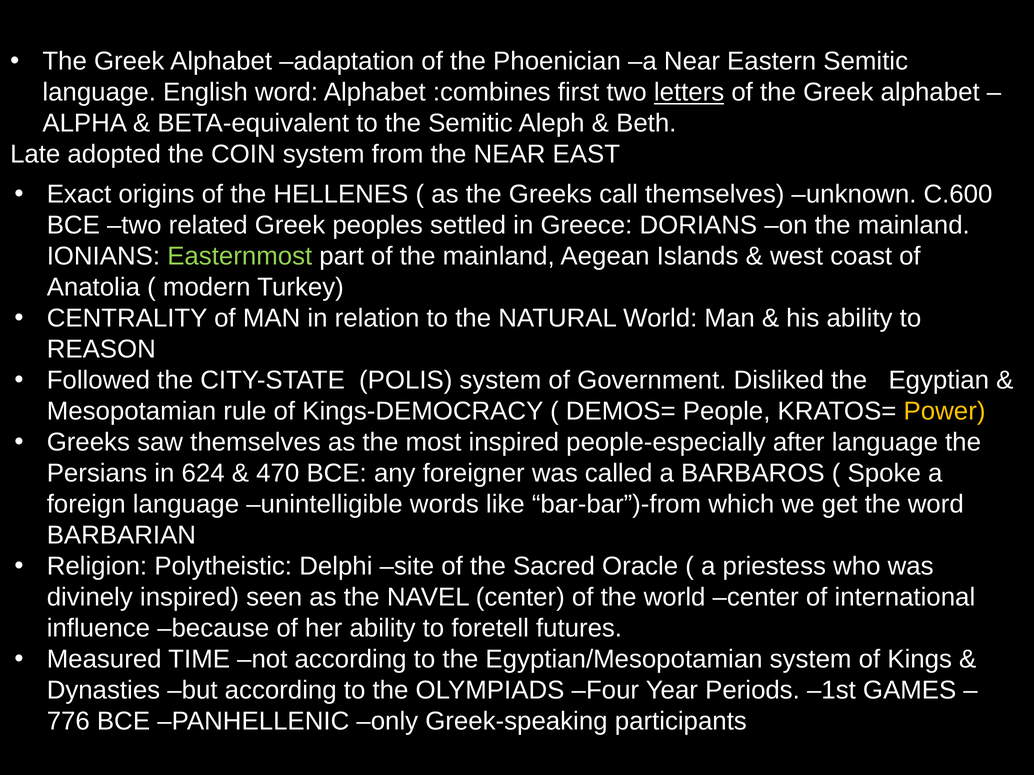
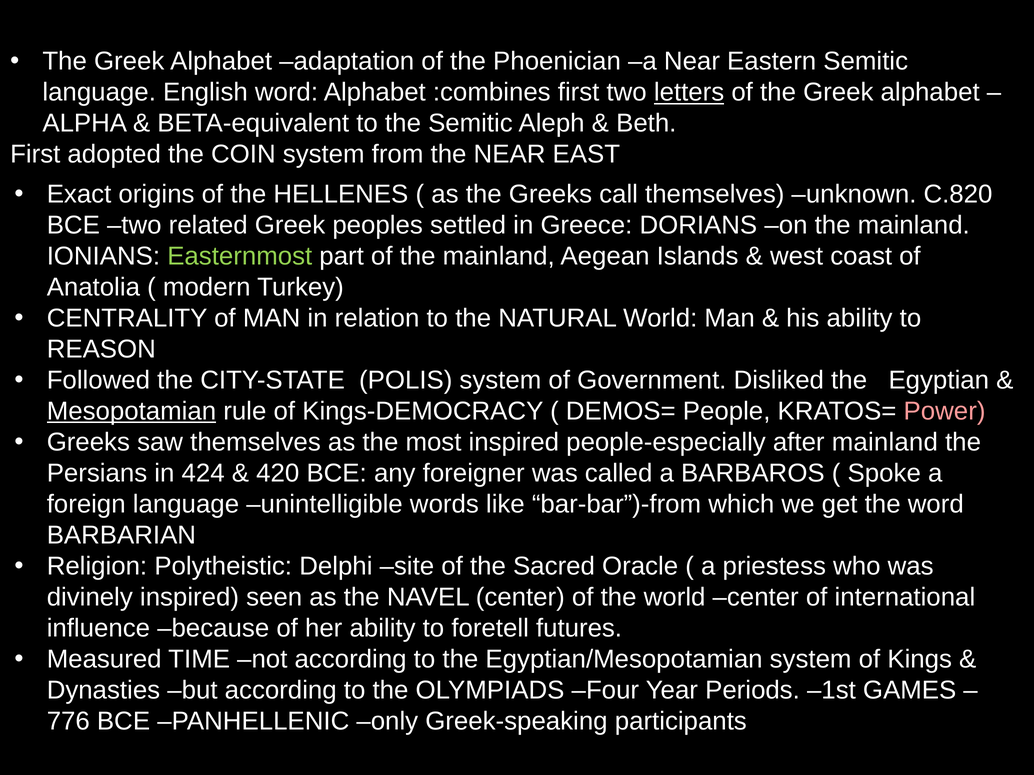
Late: Late -> First (35, 155)
C.600: C.600 -> C.820 (958, 194)
Mesopotamian underline: none -> present (131, 412)
Power colour: yellow -> pink (945, 412)
after language: language -> mainland (885, 443)
624: 624 -> 424 (203, 474)
470: 470 -> 420 (278, 474)
